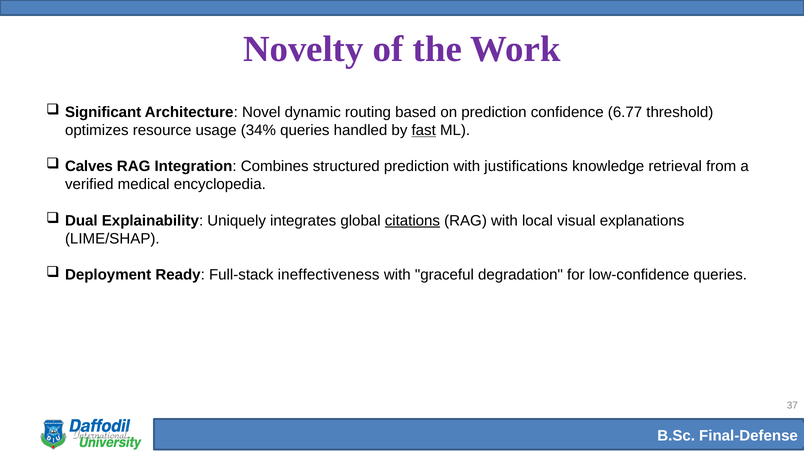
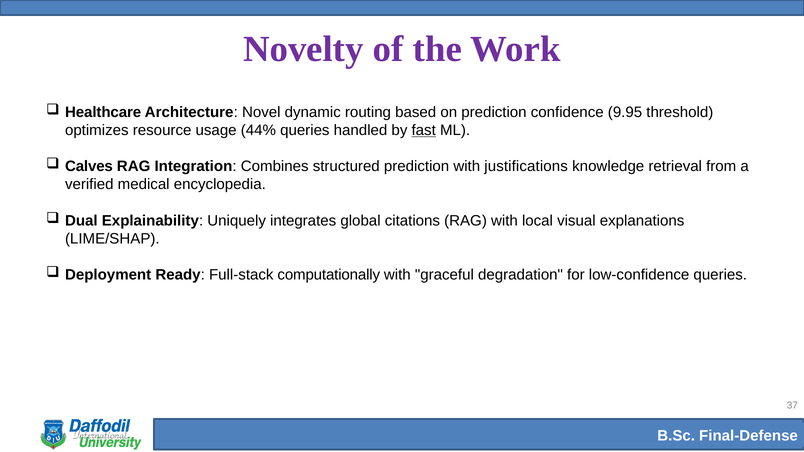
Significant: Significant -> Healthcare (103, 112)
6.77: 6.77 -> 9.95 (625, 112)
34%: 34% -> 44% (258, 130)
citations underline: present -> none (412, 221)
ineffectiveness: ineffectiveness -> computationally (329, 275)
